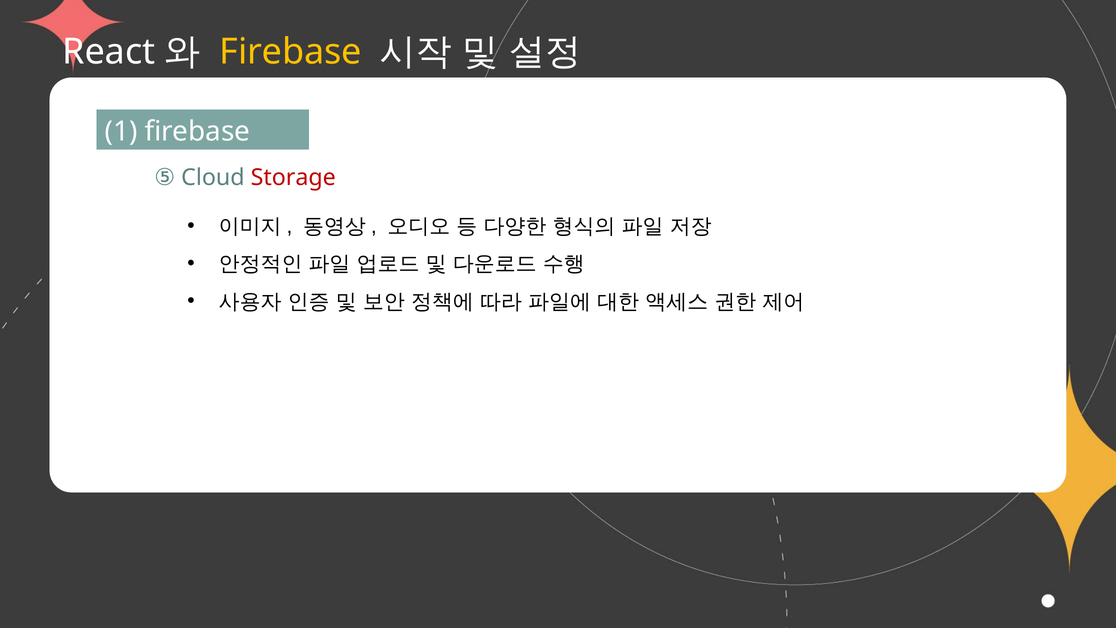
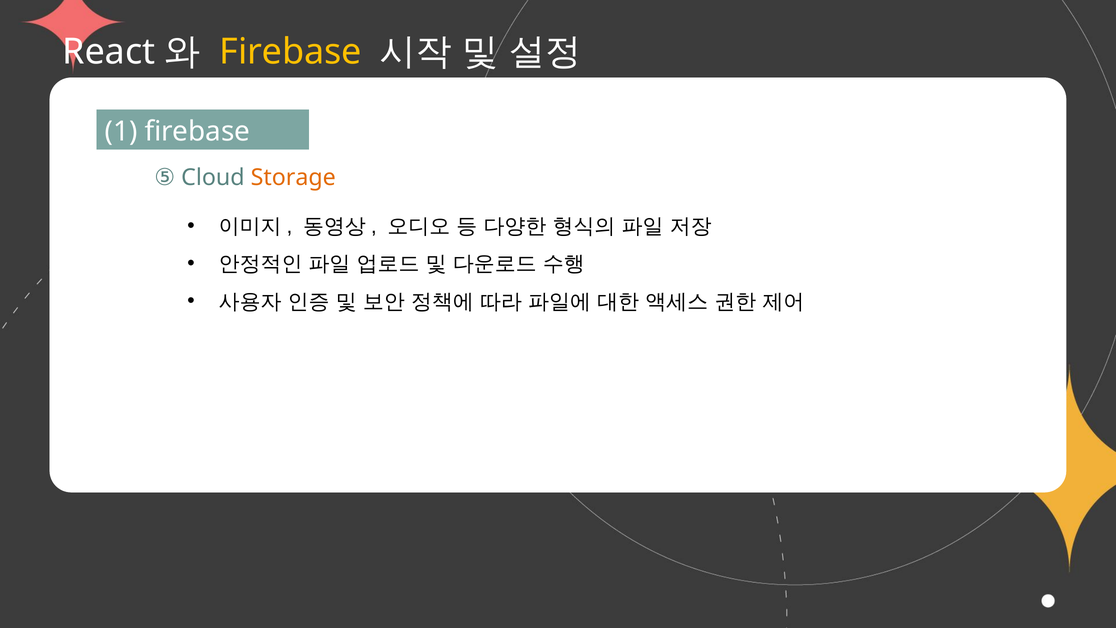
Storage colour: red -> orange (293, 177)
